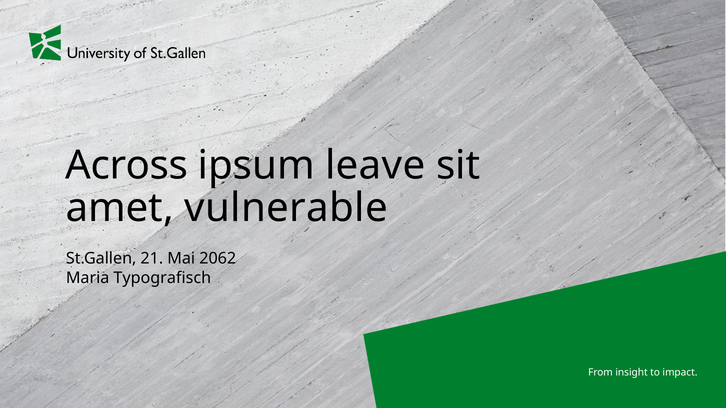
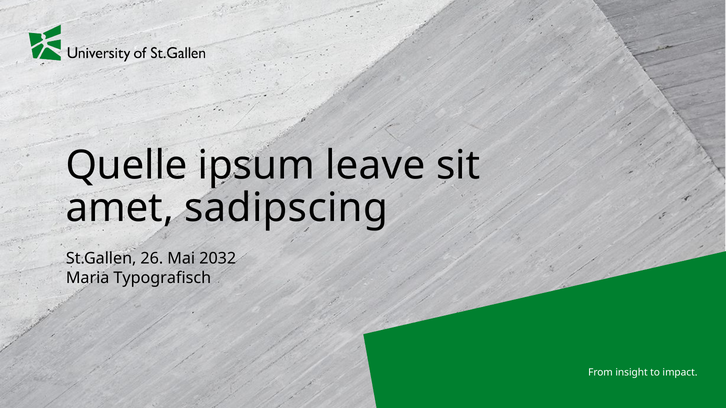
Across: Across -> Quelle (127, 166)
vulnerable: vulnerable -> sadipscing (286, 208)
21: 21 -> 26 (152, 259)
2062: 2062 -> 2032 (218, 259)
